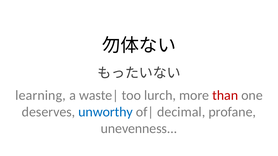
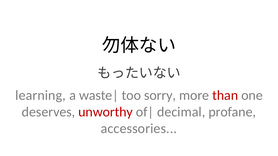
lurch: lurch -> sorry (160, 95)
unworthy colour: blue -> red (106, 112)
unevenness: unevenness -> accessories (139, 129)
